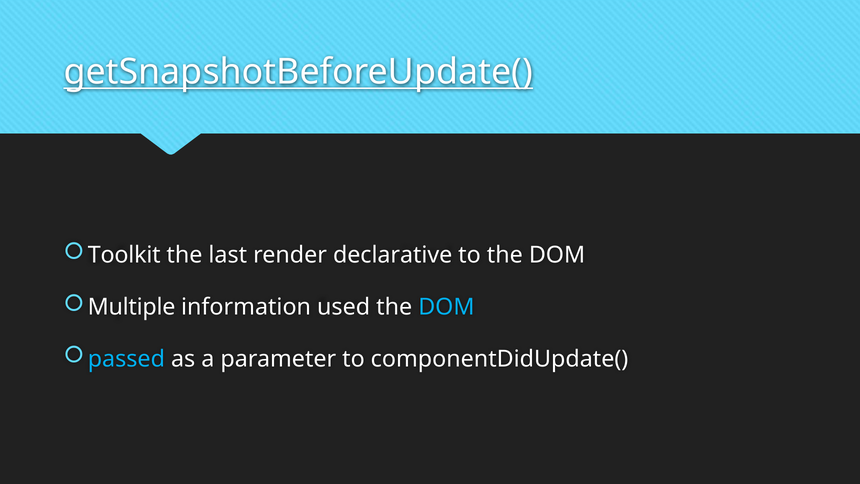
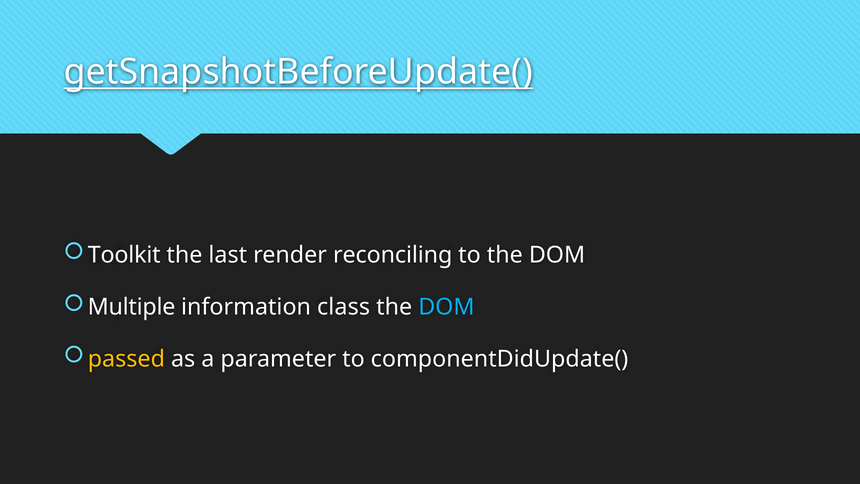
declarative: declarative -> reconciling (393, 255)
used: used -> class (344, 307)
passed colour: light blue -> yellow (126, 359)
